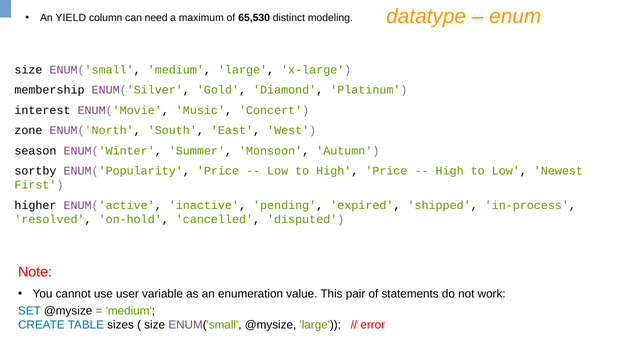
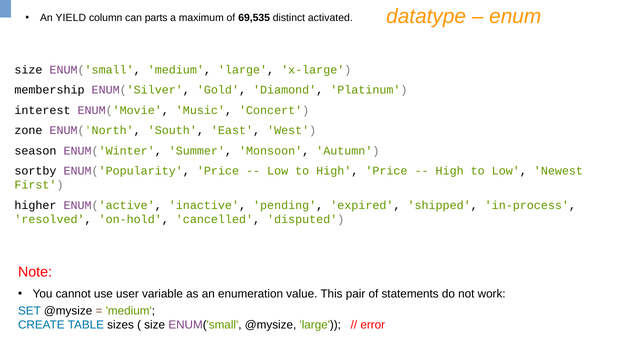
need: need -> parts (156, 18)
65,530: 65,530 -> 69,535 (254, 18)
modeling: modeling -> activated (330, 18)
